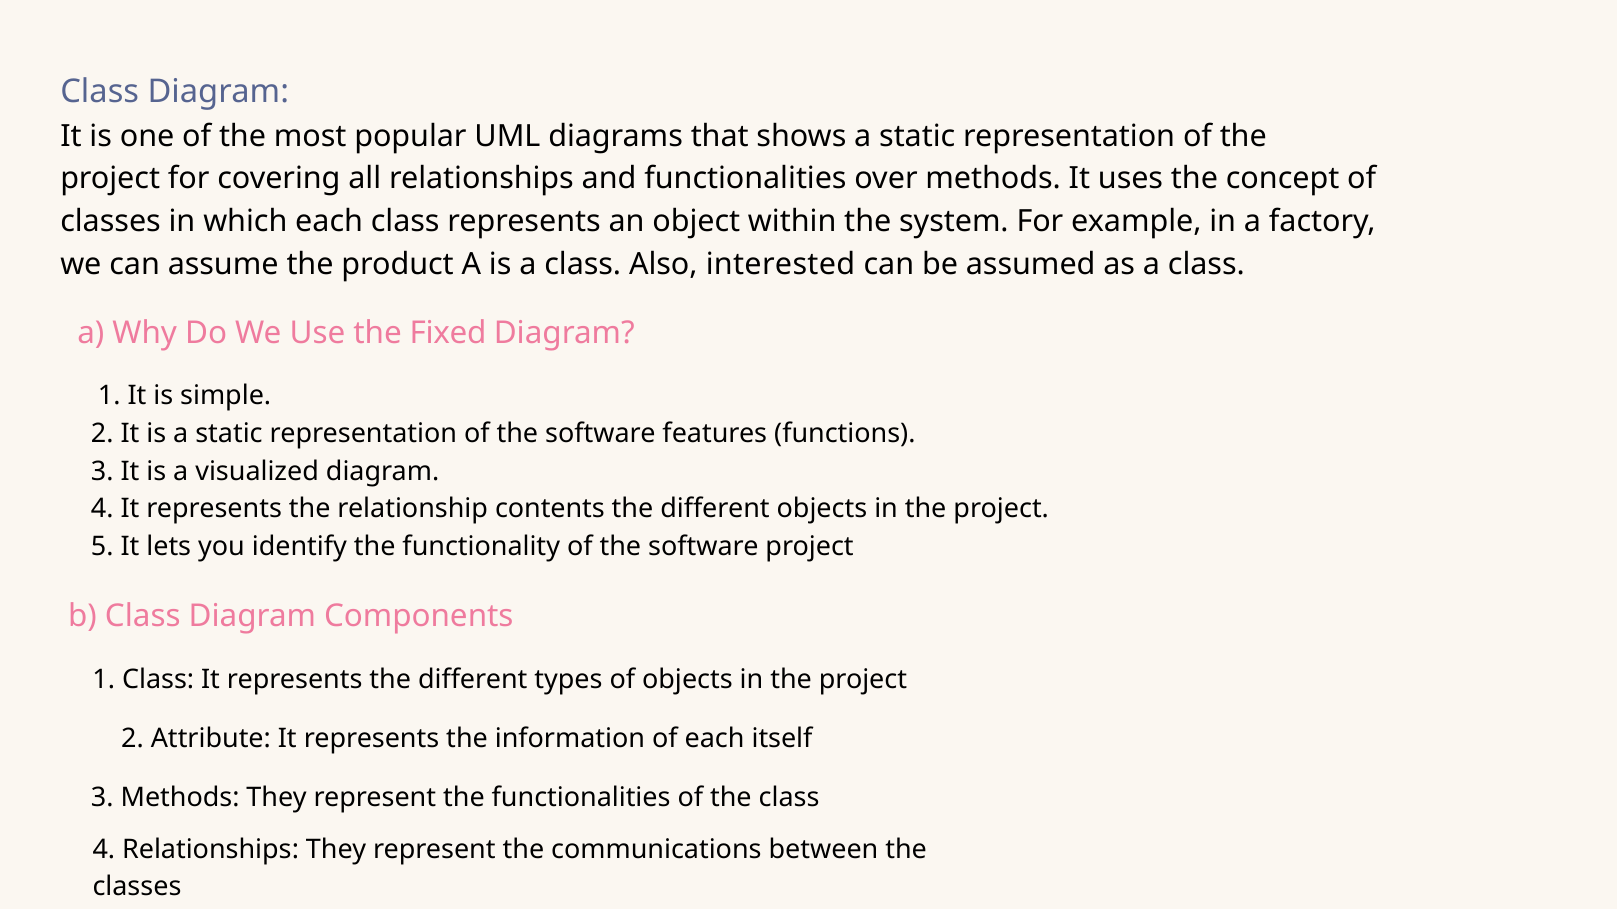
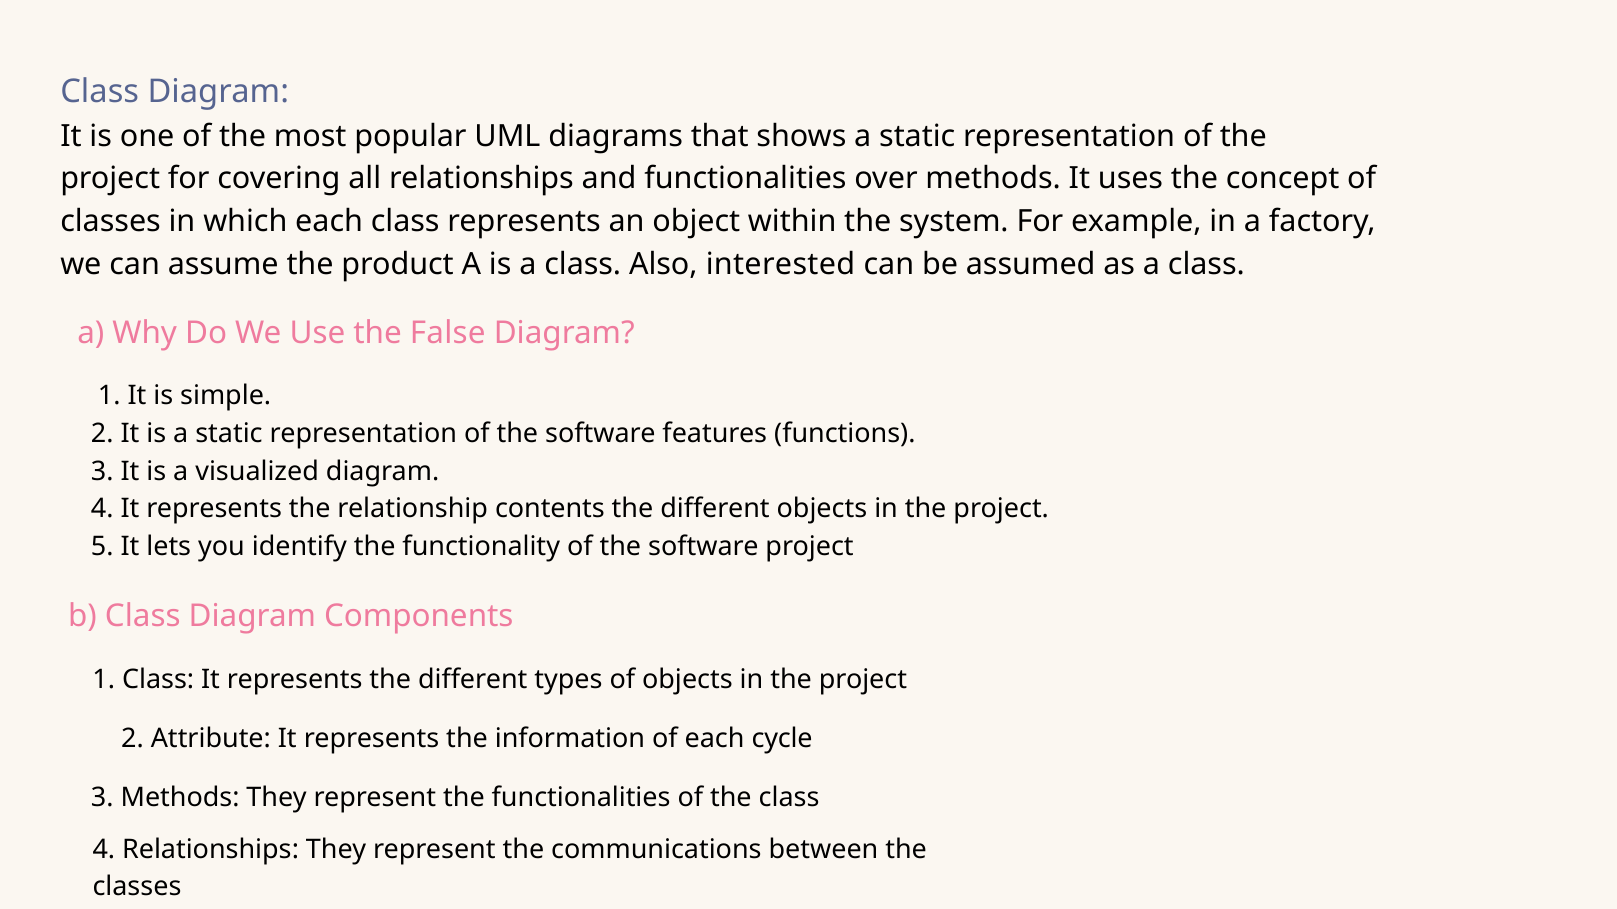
Fixed: Fixed -> False (448, 334)
itself: itself -> cycle (782, 739)
